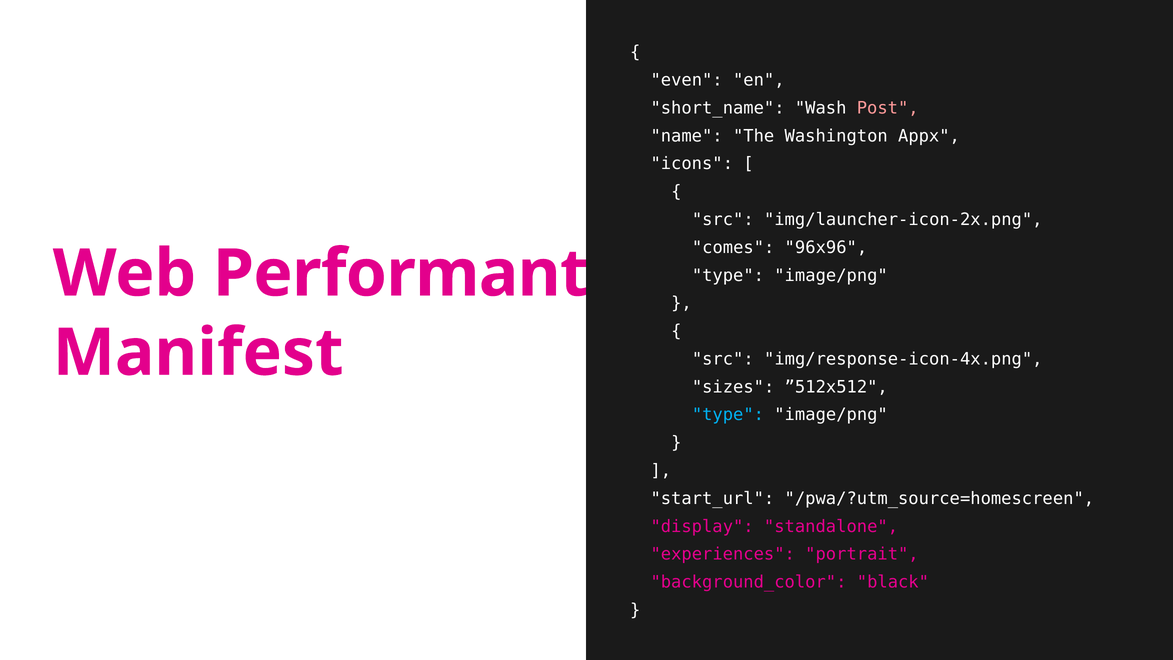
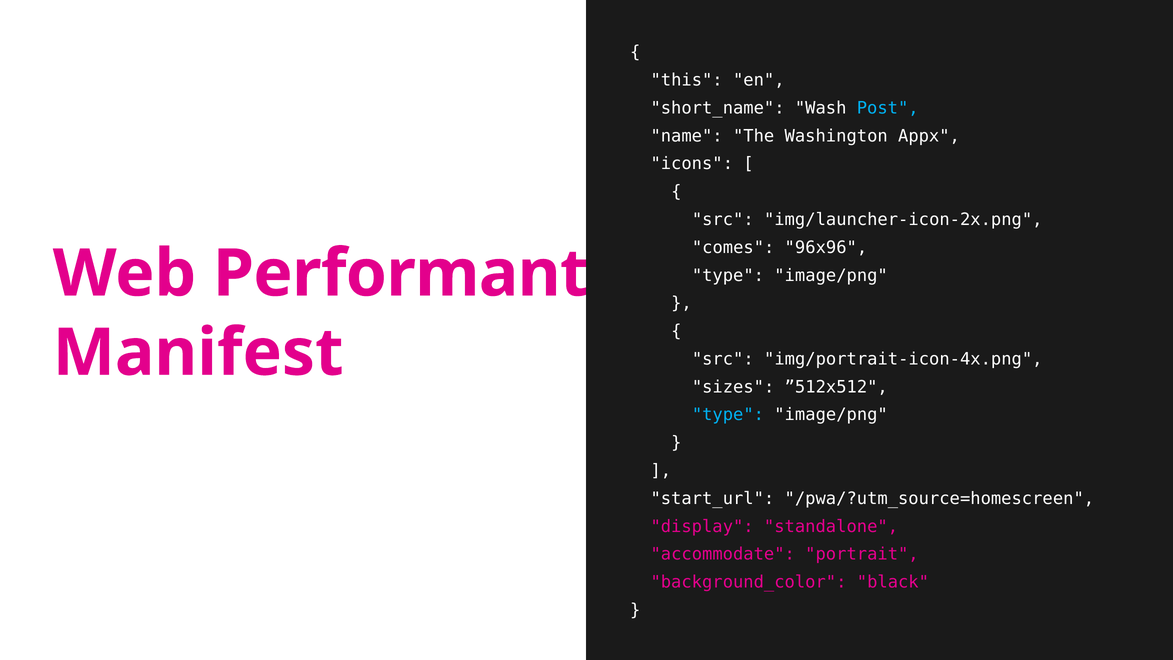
even: even -> this (687, 80)
Post colour: pink -> light blue (888, 108)
img/response-icon-4x.png: img/response-icon-4x.png -> img/portrait-icon-4x.png (903, 359)
experiences: experiences -> accommodate (723, 554)
